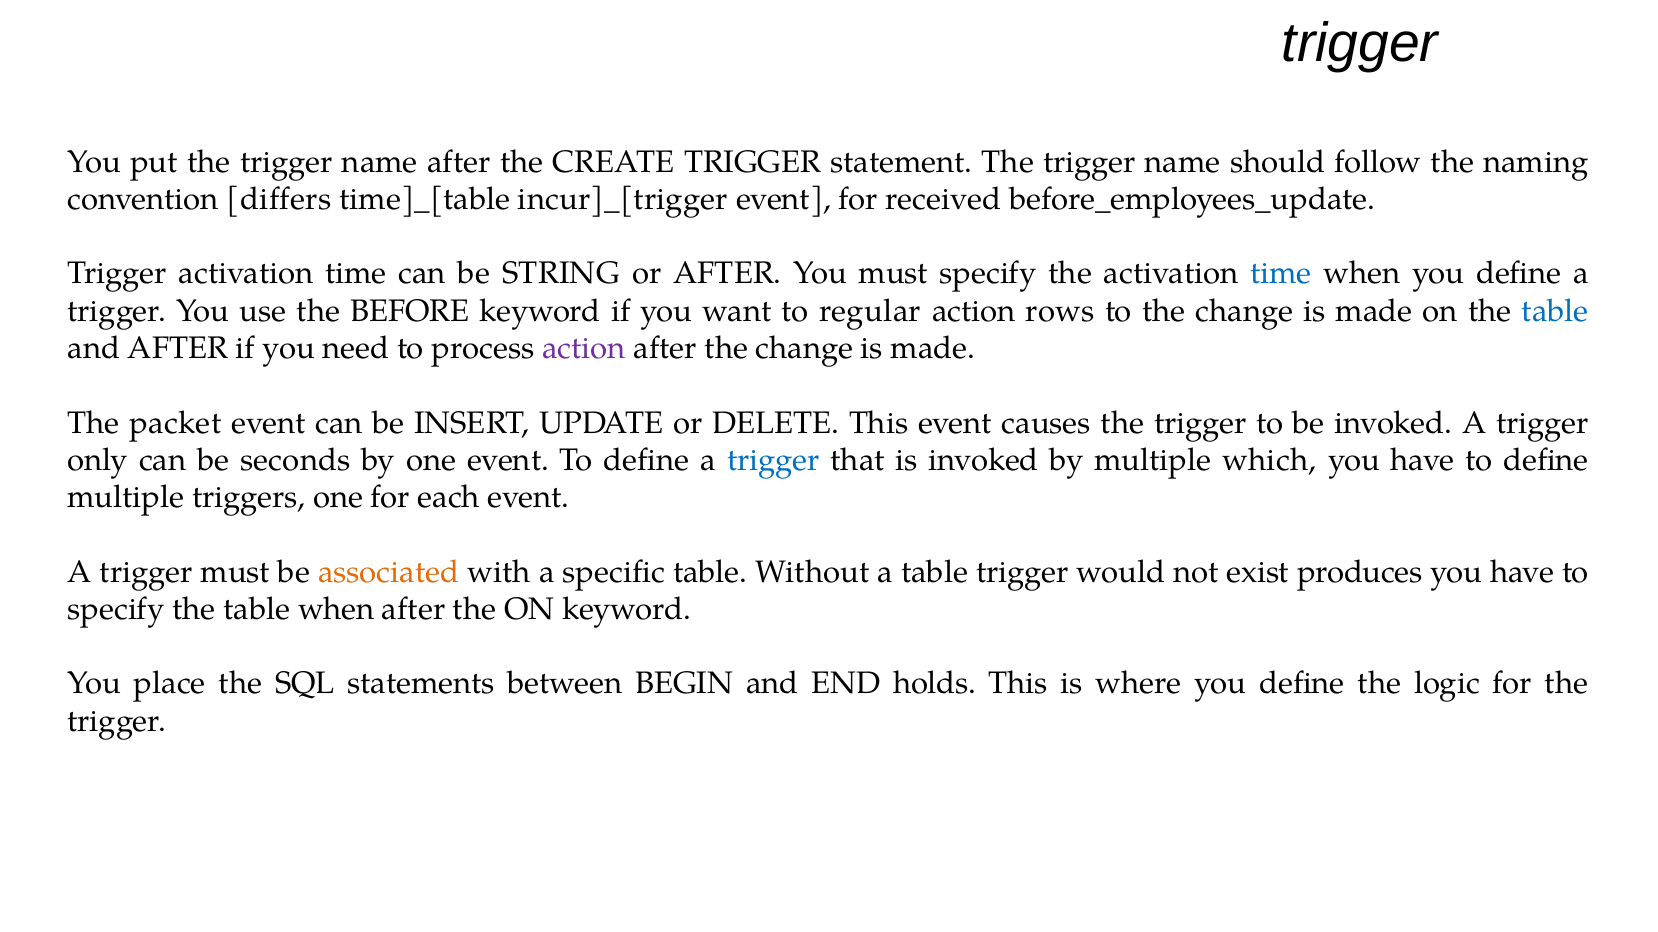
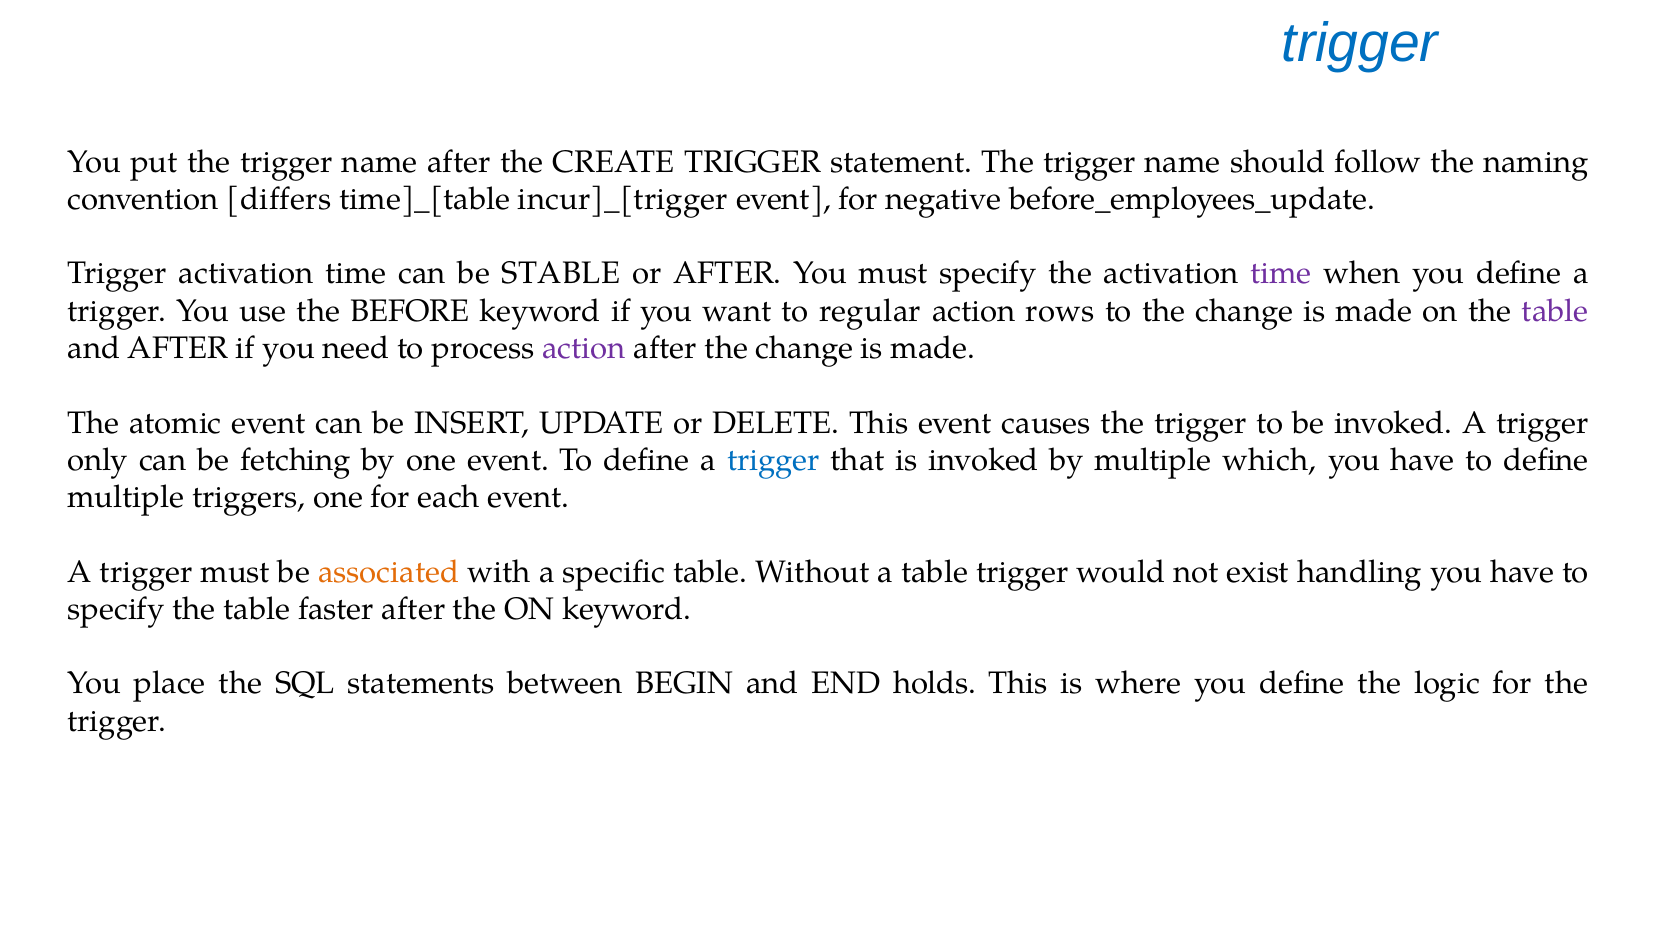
trigger colour: black -> blue (1360, 43)
received: received -> negative (944, 199)
STRING: STRING -> STABLE (561, 274)
time colour: blue -> purple (1281, 274)
table colour: blue -> purple (1555, 311)
packet: packet -> atomic (176, 423)
seconds: seconds -> fetching (296, 460)
produces: produces -> handling (1360, 572)
table when: when -> faster (336, 610)
